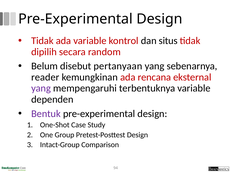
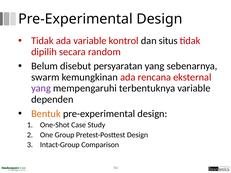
pertanyaan: pertanyaan -> persyaratan (118, 66)
reader: reader -> swarm (45, 77)
Bentuk colour: purple -> orange (46, 114)
